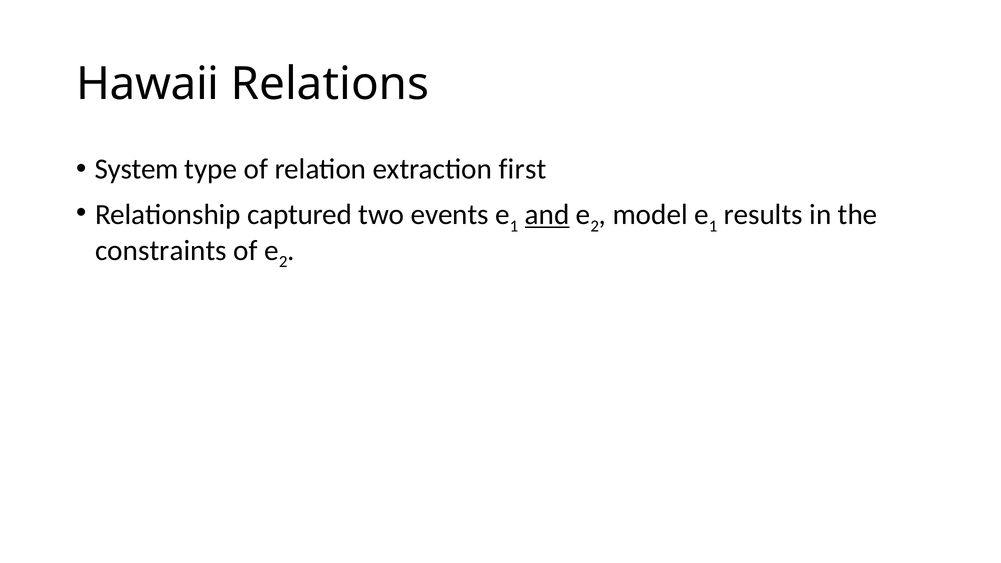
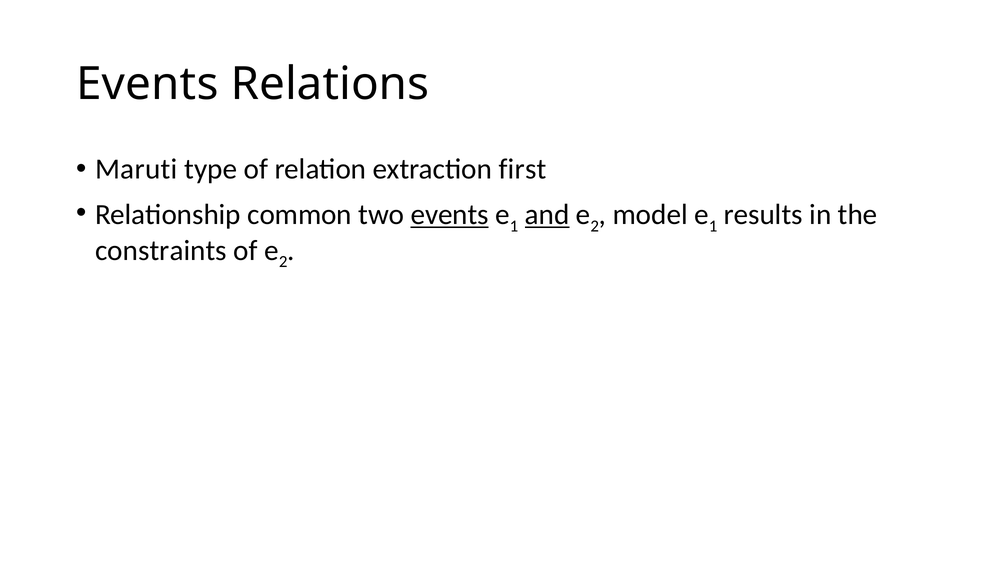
Hawaii: Hawaii -> Events (147, 84)
System: System -> Maruti (136, 169)
captured: captured -> common (300, 215)
events underline: none -> present (450, 215)
